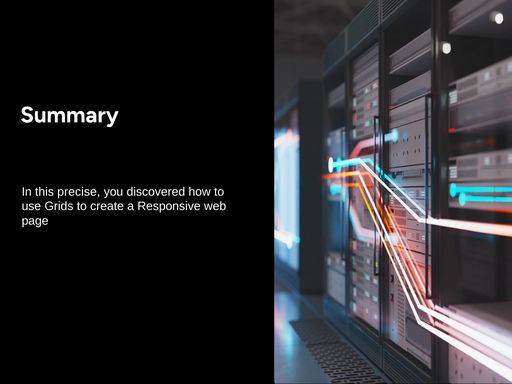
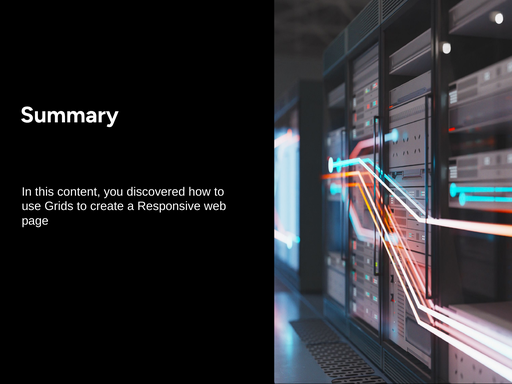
precise: precise -> content (79, 192)
